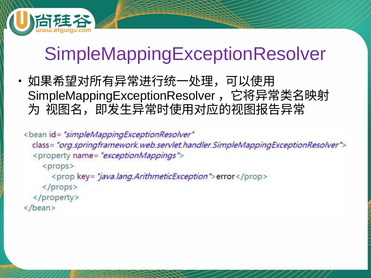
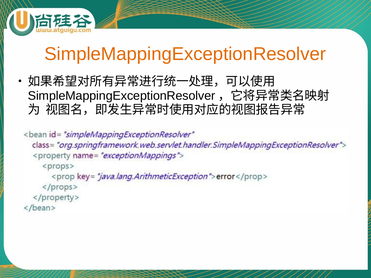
SimpleMappingExceptionResolver colour: purple -> orange (185, 54)
